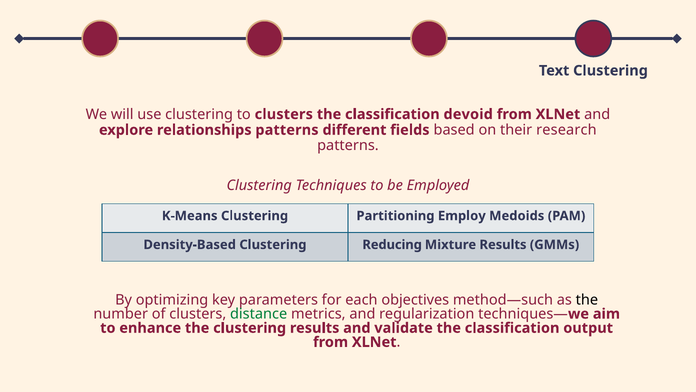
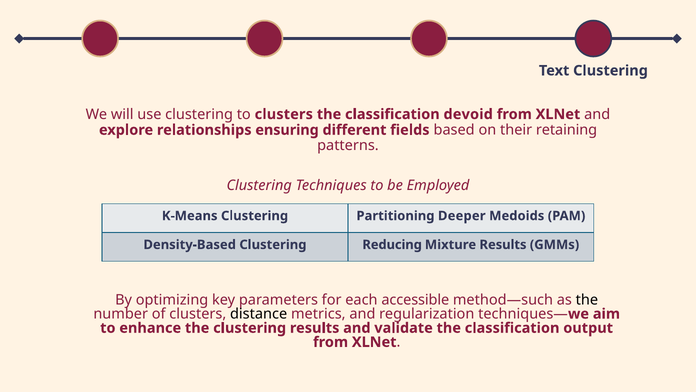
relationships patterns: patterns -> ensuring (287, 130)
research: research -> retaining (567, 130)
Employ: Employ -> Deeper (462, 216)
objectives: objectives -> accessible (415, 299)
distance colour: green -> black (259, 313)
